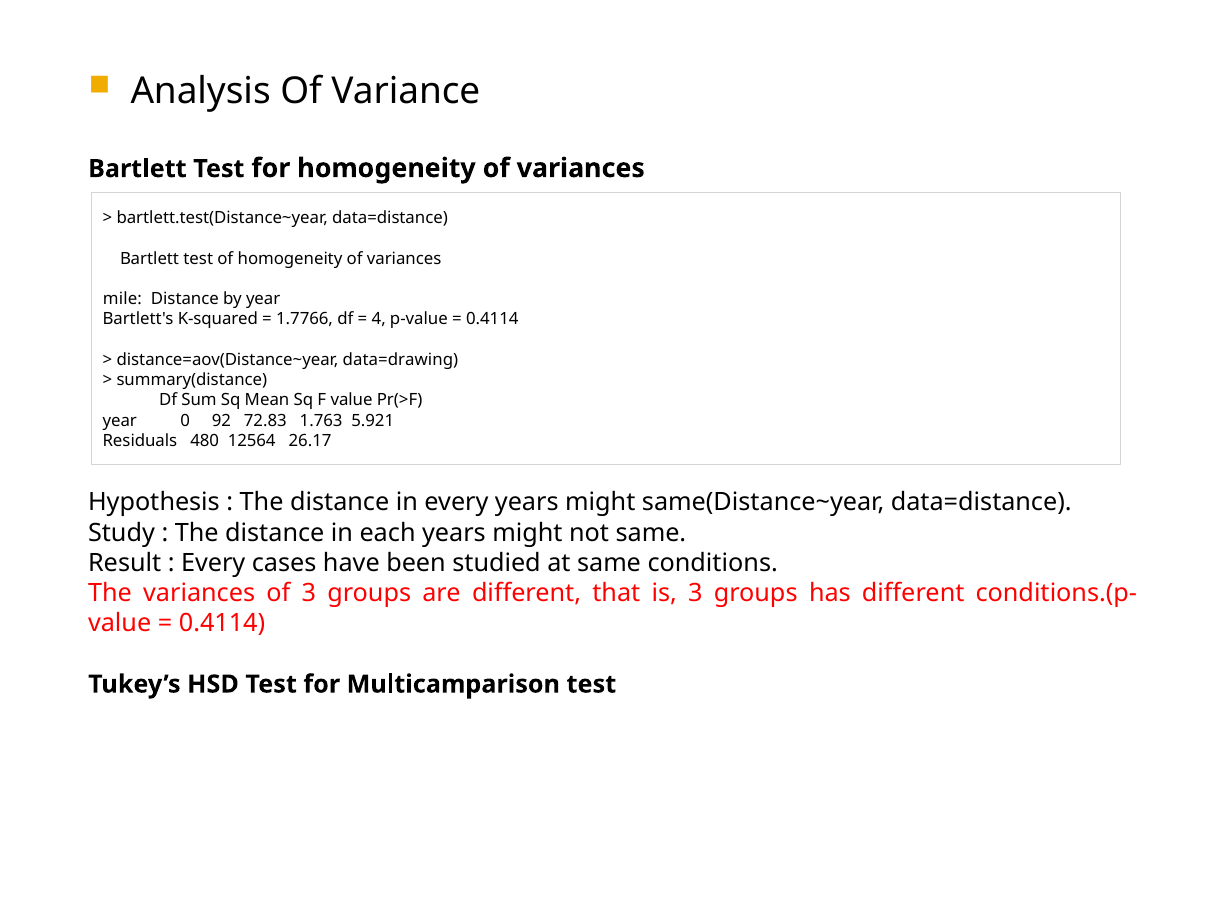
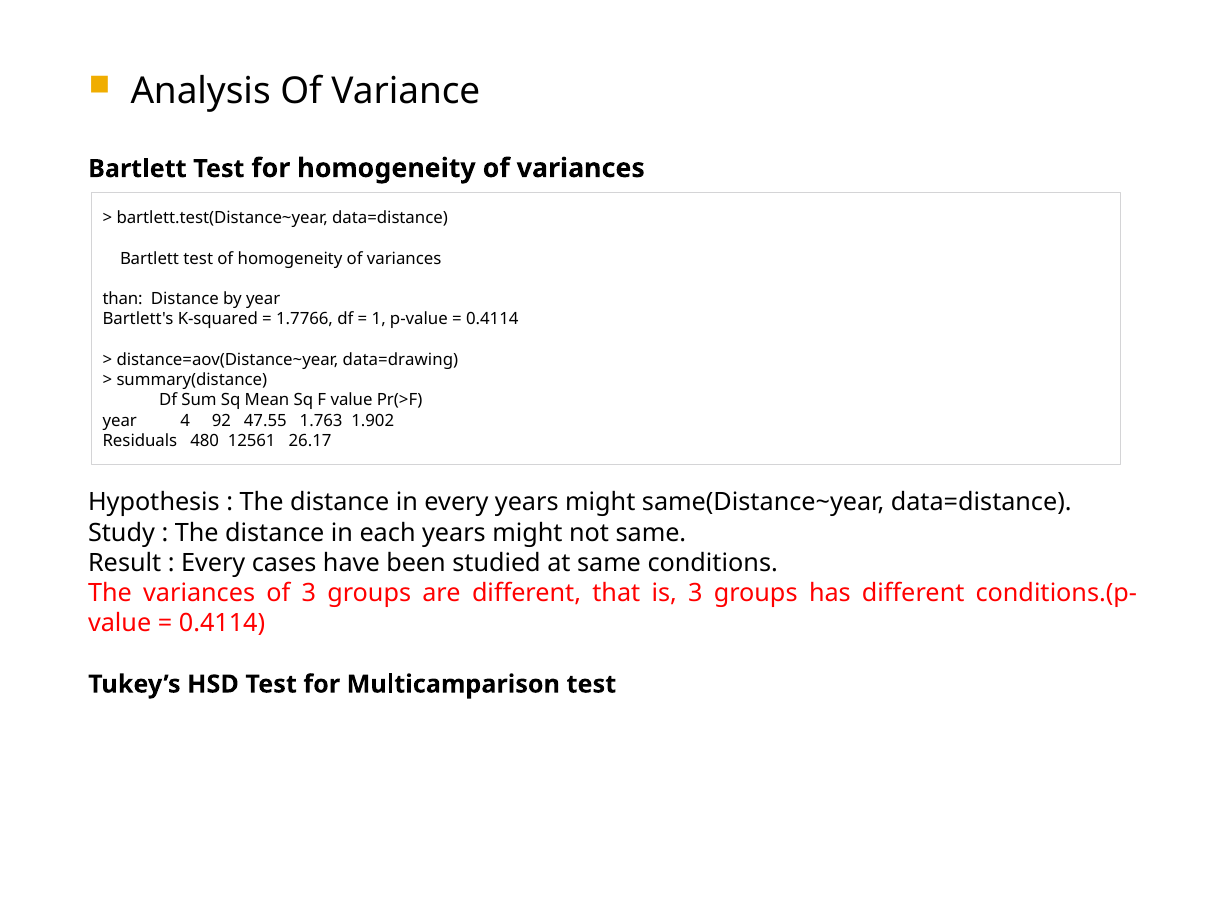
mile: mile -> than (123, 299)
4: 4 -> 1 (379, 319)
0: 0 -> 4 (185, 420)
72.83: 72.83 -> 47.55 (265, 420)
5.921: 5.921 -> 1.902 (373, 420)
12564: 12564 -> 12561 (252, 440)
